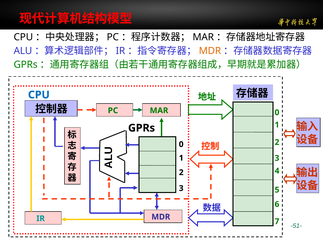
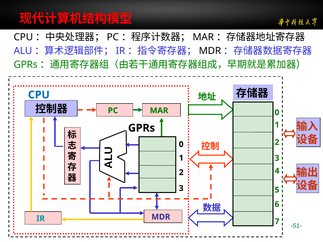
MDR colour: orange -> black (210, 51)
